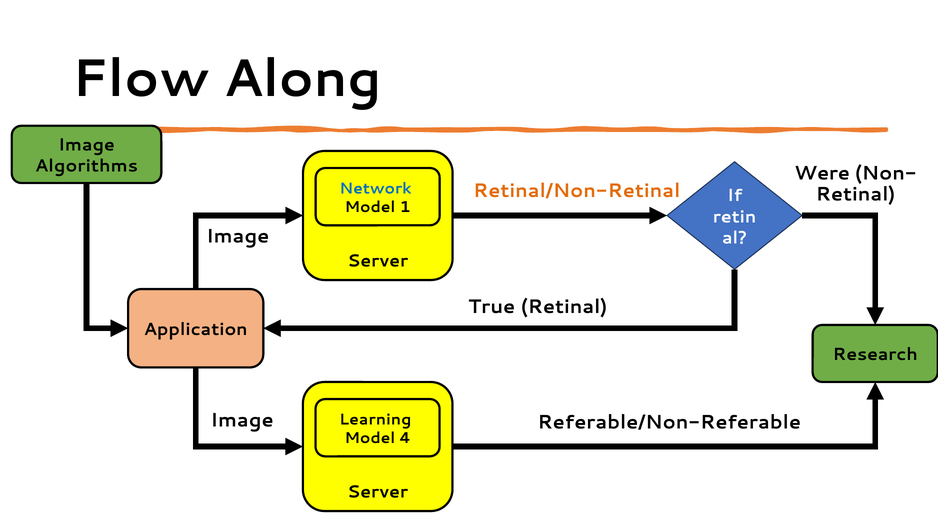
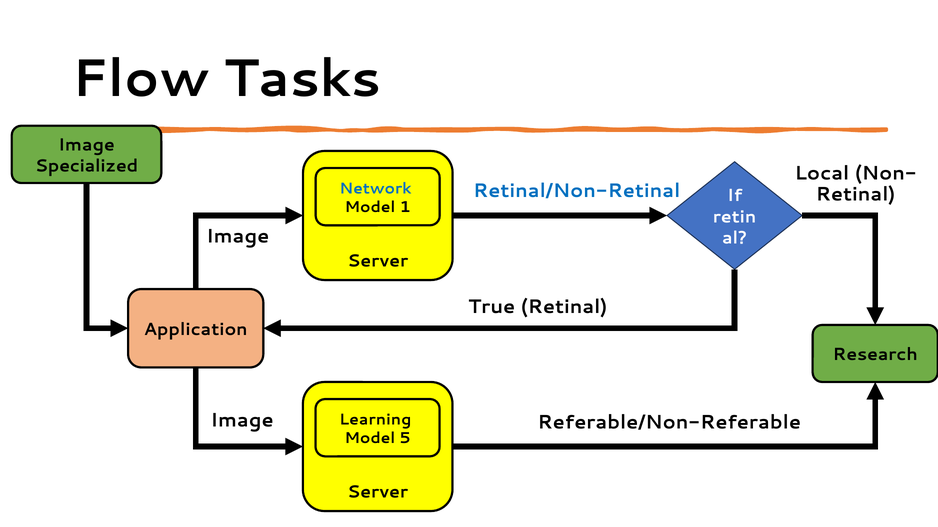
Along: Along -> Tasks (302, 79)
Algorithms: Algorithms -> Specialized (87, 166)
Were: Were -> Local (822, 174)
Retinal/Non-Retinal colour: orange -> blue (577, 191)
4: 4 -> 5 (405, 439)
